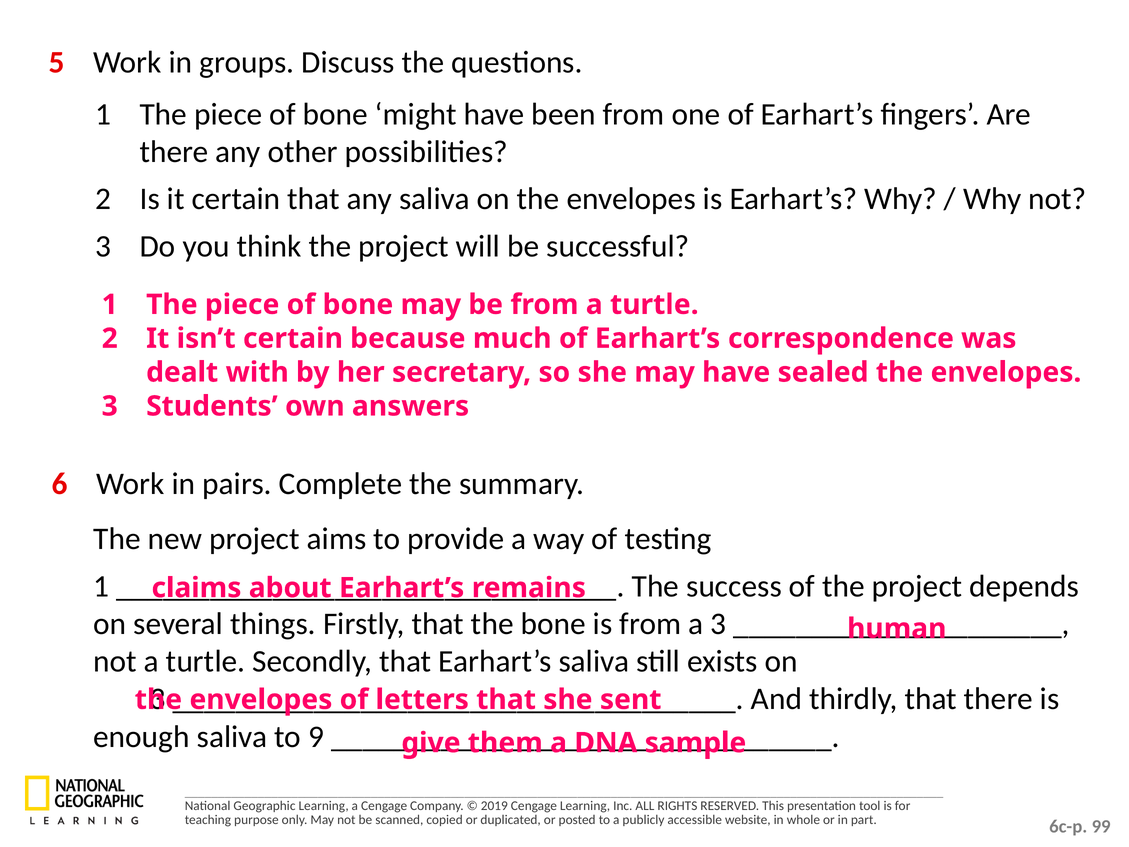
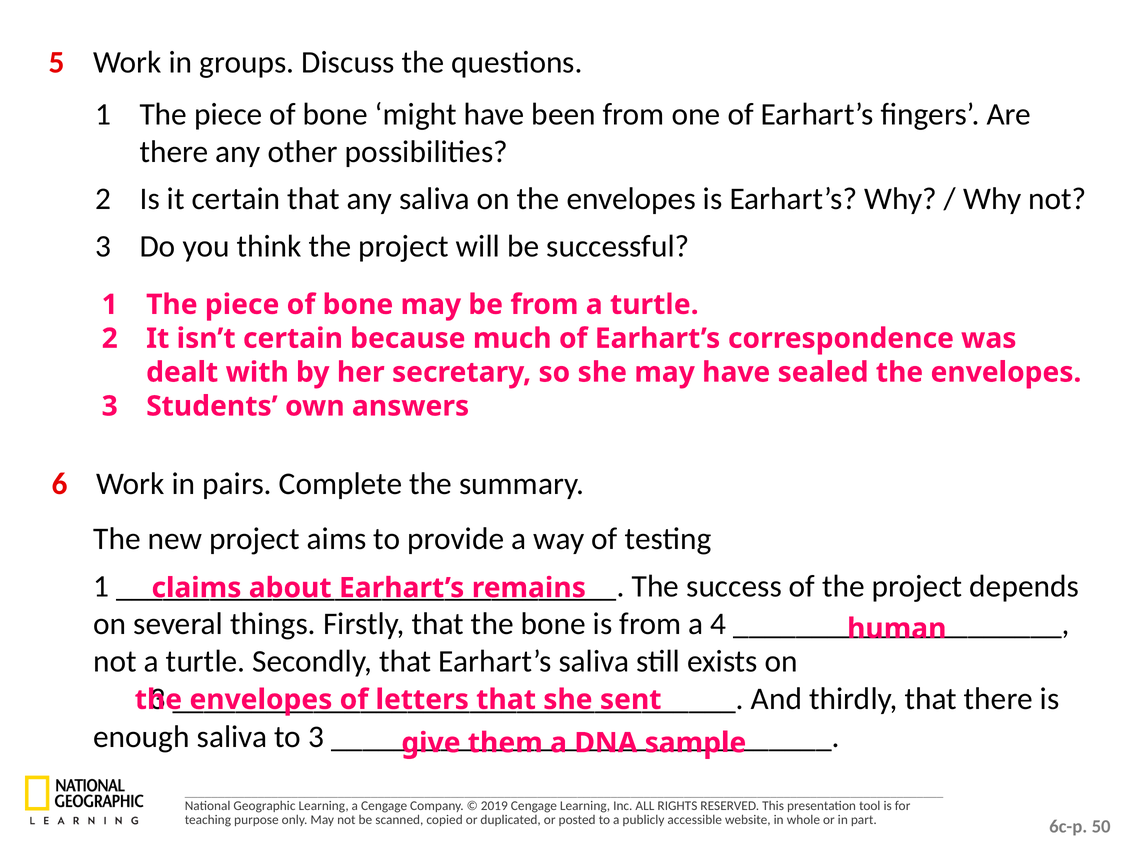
a 3: 3 -> 4 (718, 624)
to 9: 9 -> 3 (316, 737)
99: 99 -> 50 (1101, 826)
